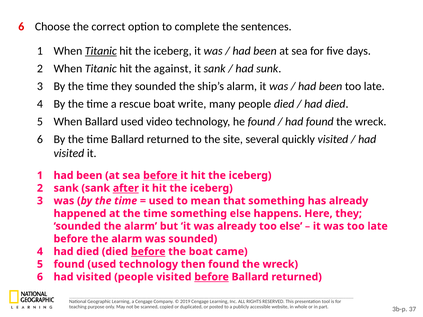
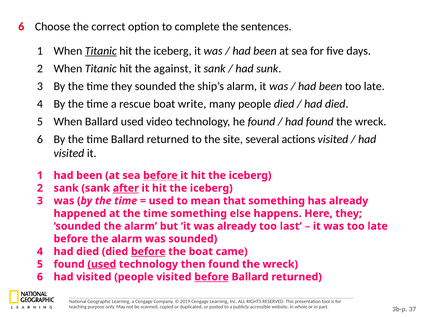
quickly: quickly -> actions (298, 139)
too else: else -> last (291, 226)
used underline: none -> present (102, 264)
